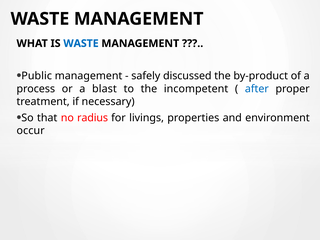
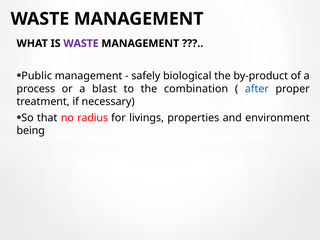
WASTE colour: blue -> purple (81, 43)
discussed: discussed -> biological (187, 76)
incompetent: incompetent -> combination (196, 89)
occur: occur -> being (31, 131)
